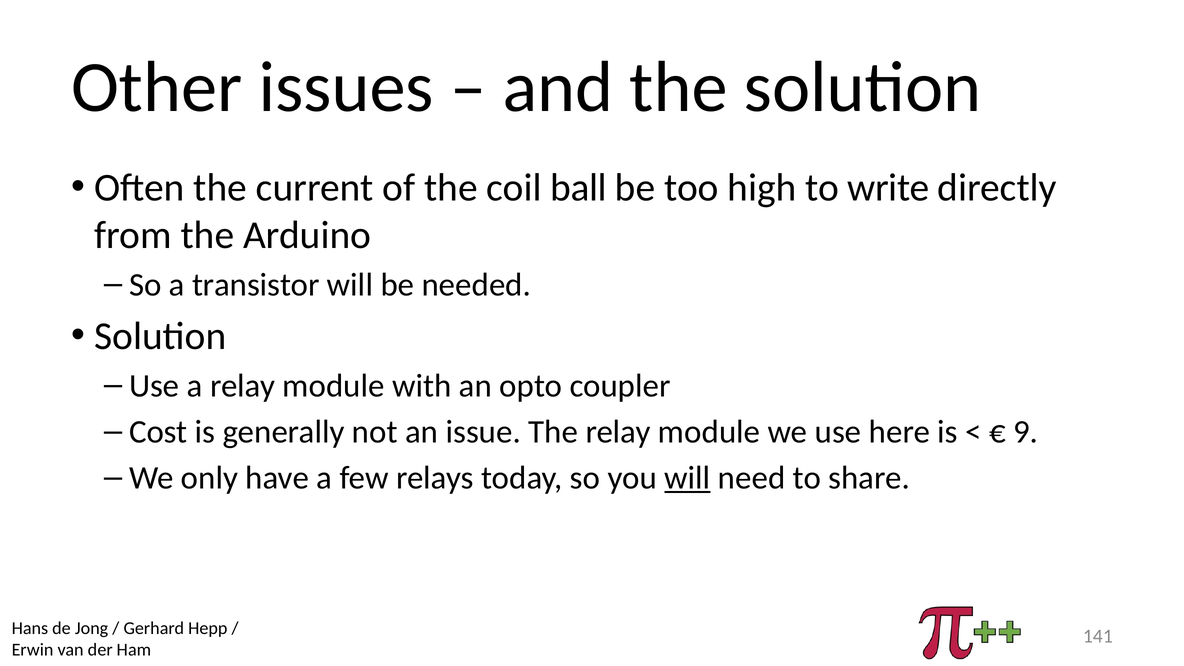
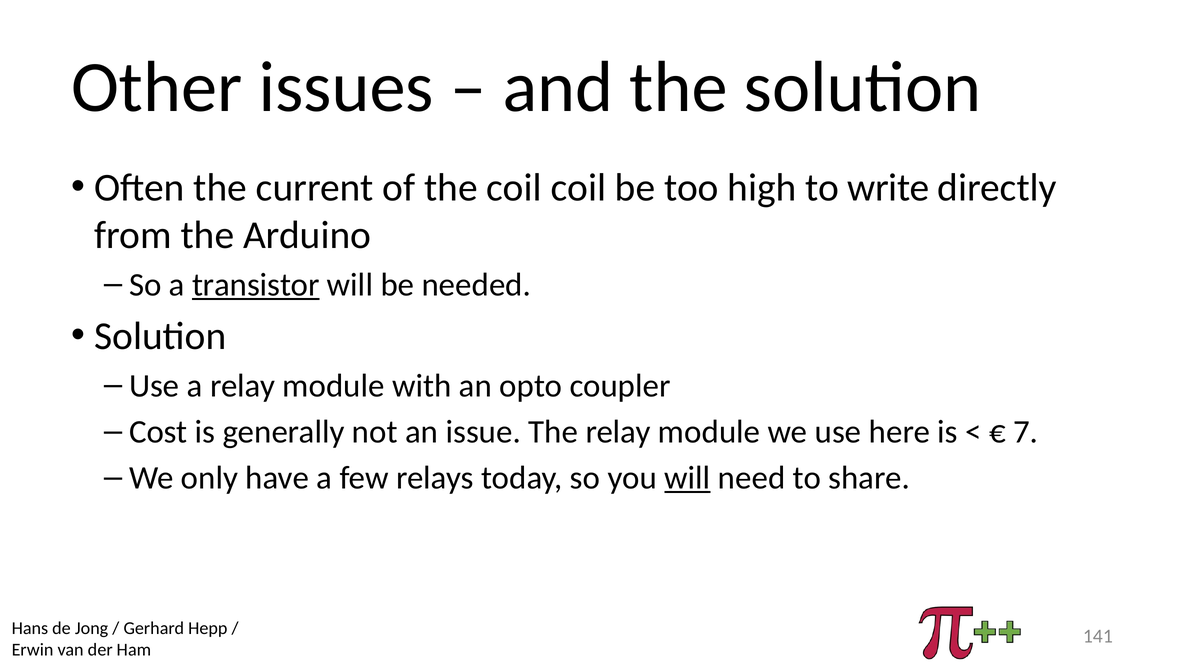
coil ball: ball -> coil (578, 188)
transistor underline: none -> present (256, 285)
9: 9 -> 7 (1026, 432)
